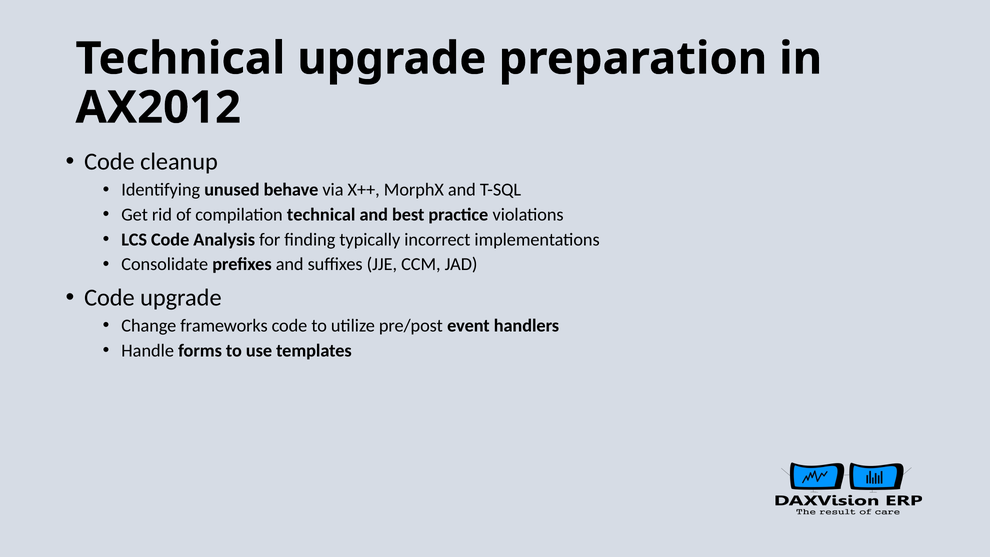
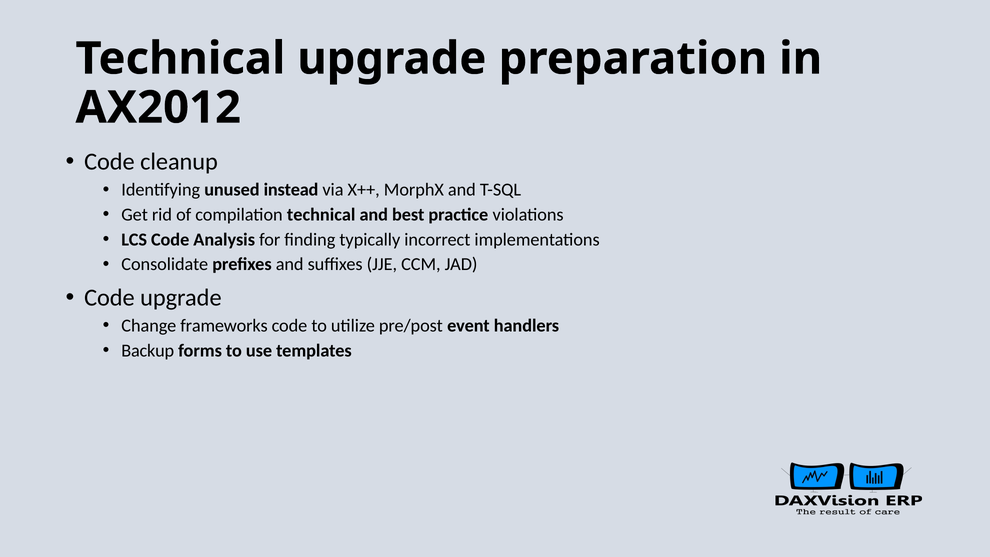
behave: behave -> instead (291, 190)
Handle: Handle -> Backup (148, 350)
